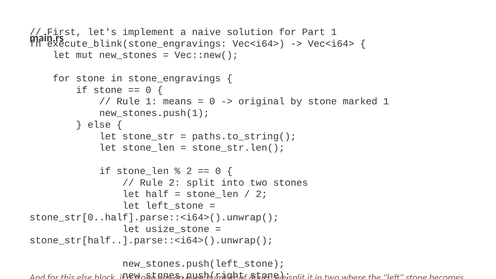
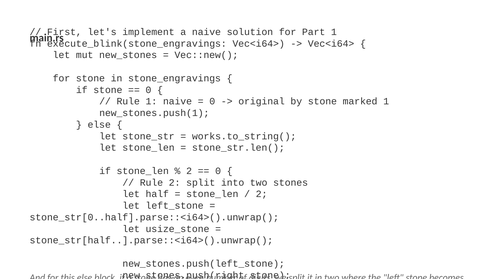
1 means: means -> naive (178, 101)
paths.to_string(: paths.to_string( -> works.to_string( (244, 136)
